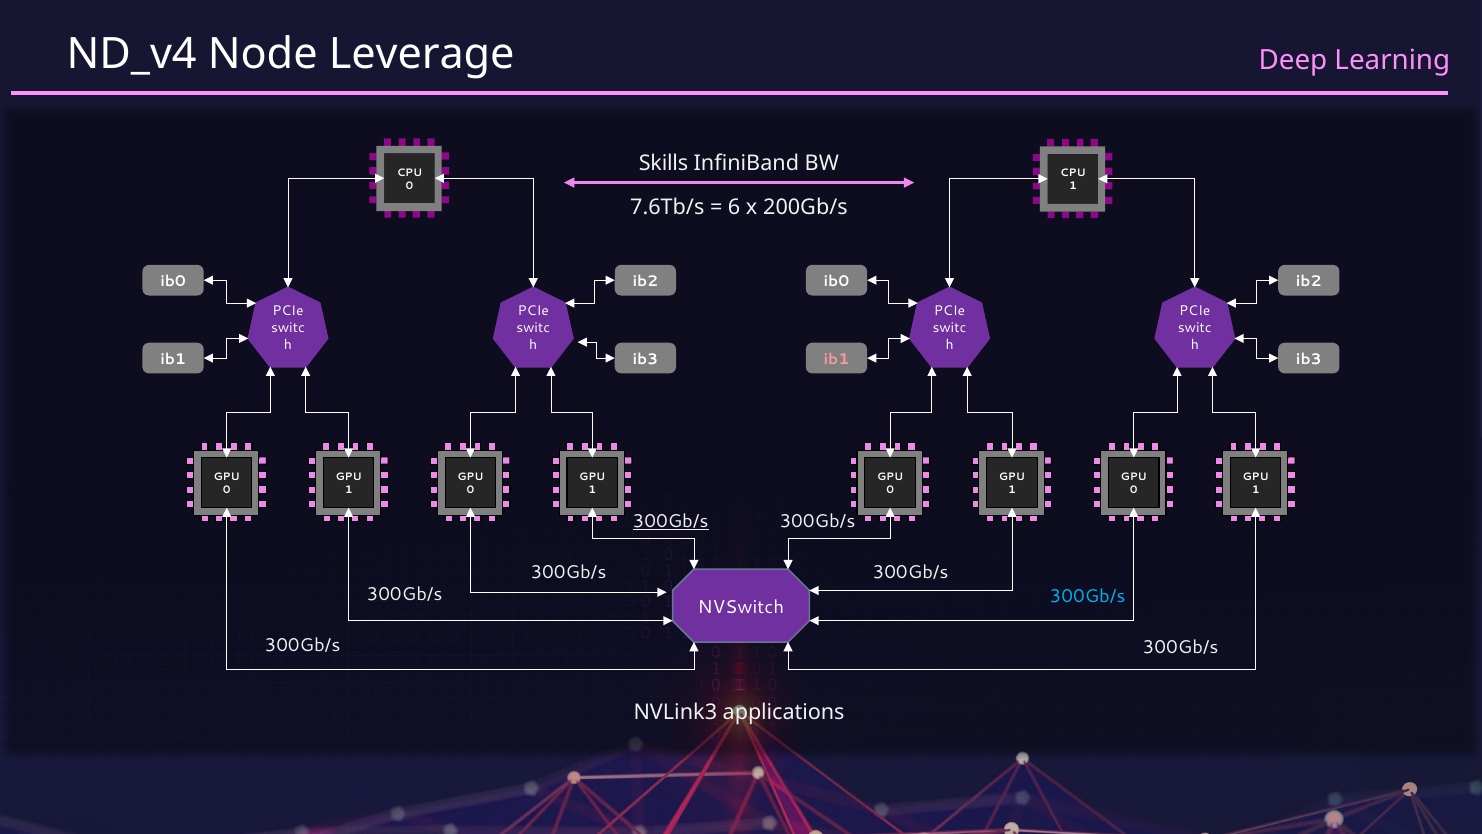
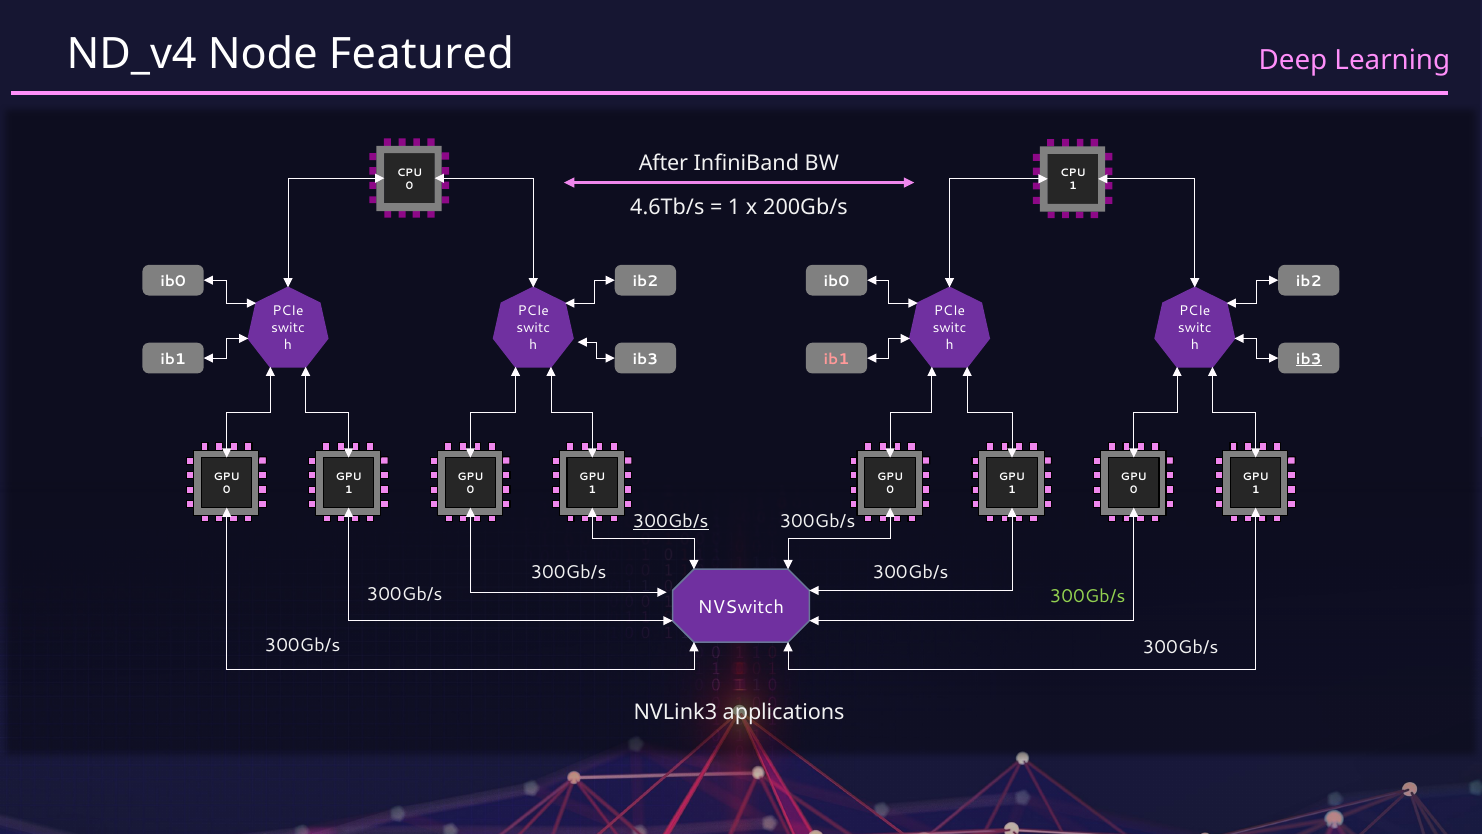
Leverage: Leverage -> Featured (421, 54)
Skills: Skills -> After (663, 163)
7.6Tb/s: 7.6Tb/s -> 4.6Tb/s (667, 208)
6: 6 -> 1 (734, 208)
ib3 underline: none -> present (1309, 359)
300Gb/s colour: light blue -> light green (1088, 596)
